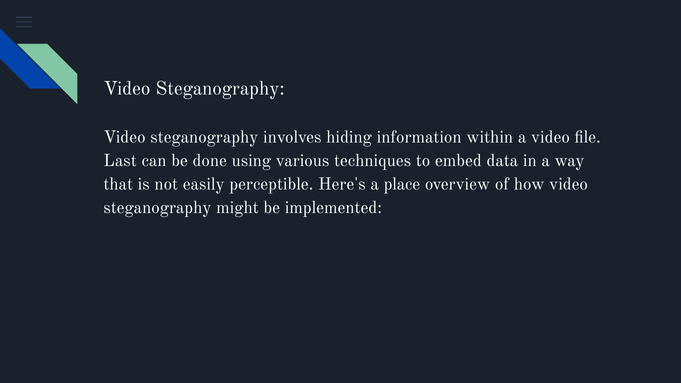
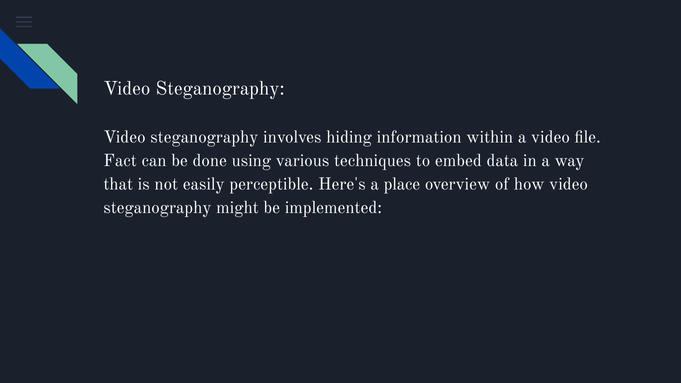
Last: Last -> Fact (120, 161)
